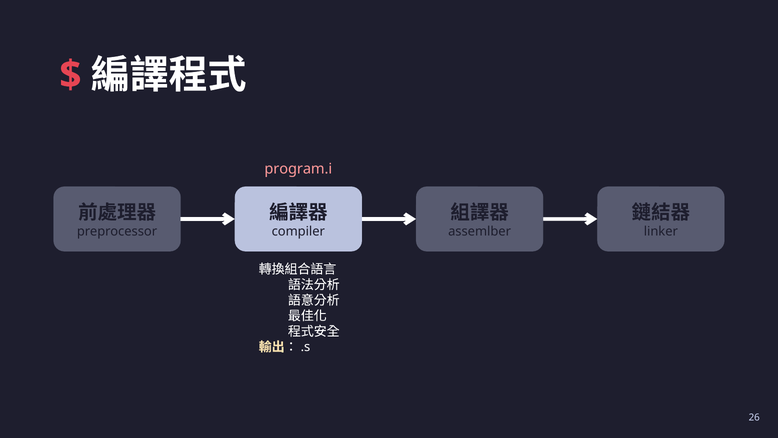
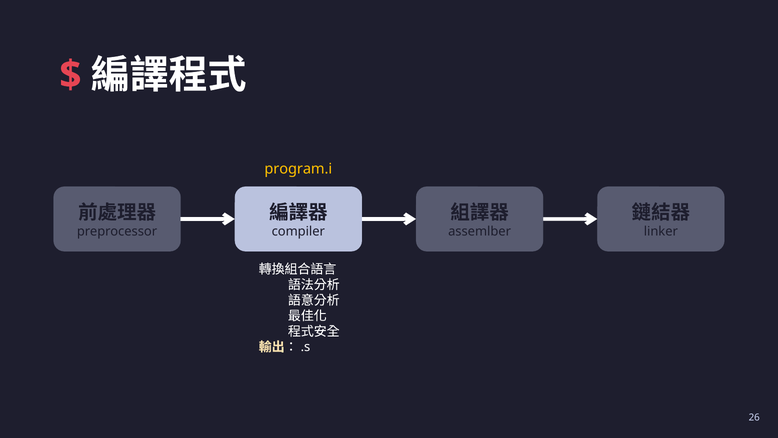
program.i colour: pink -> yellow (298, 169)
